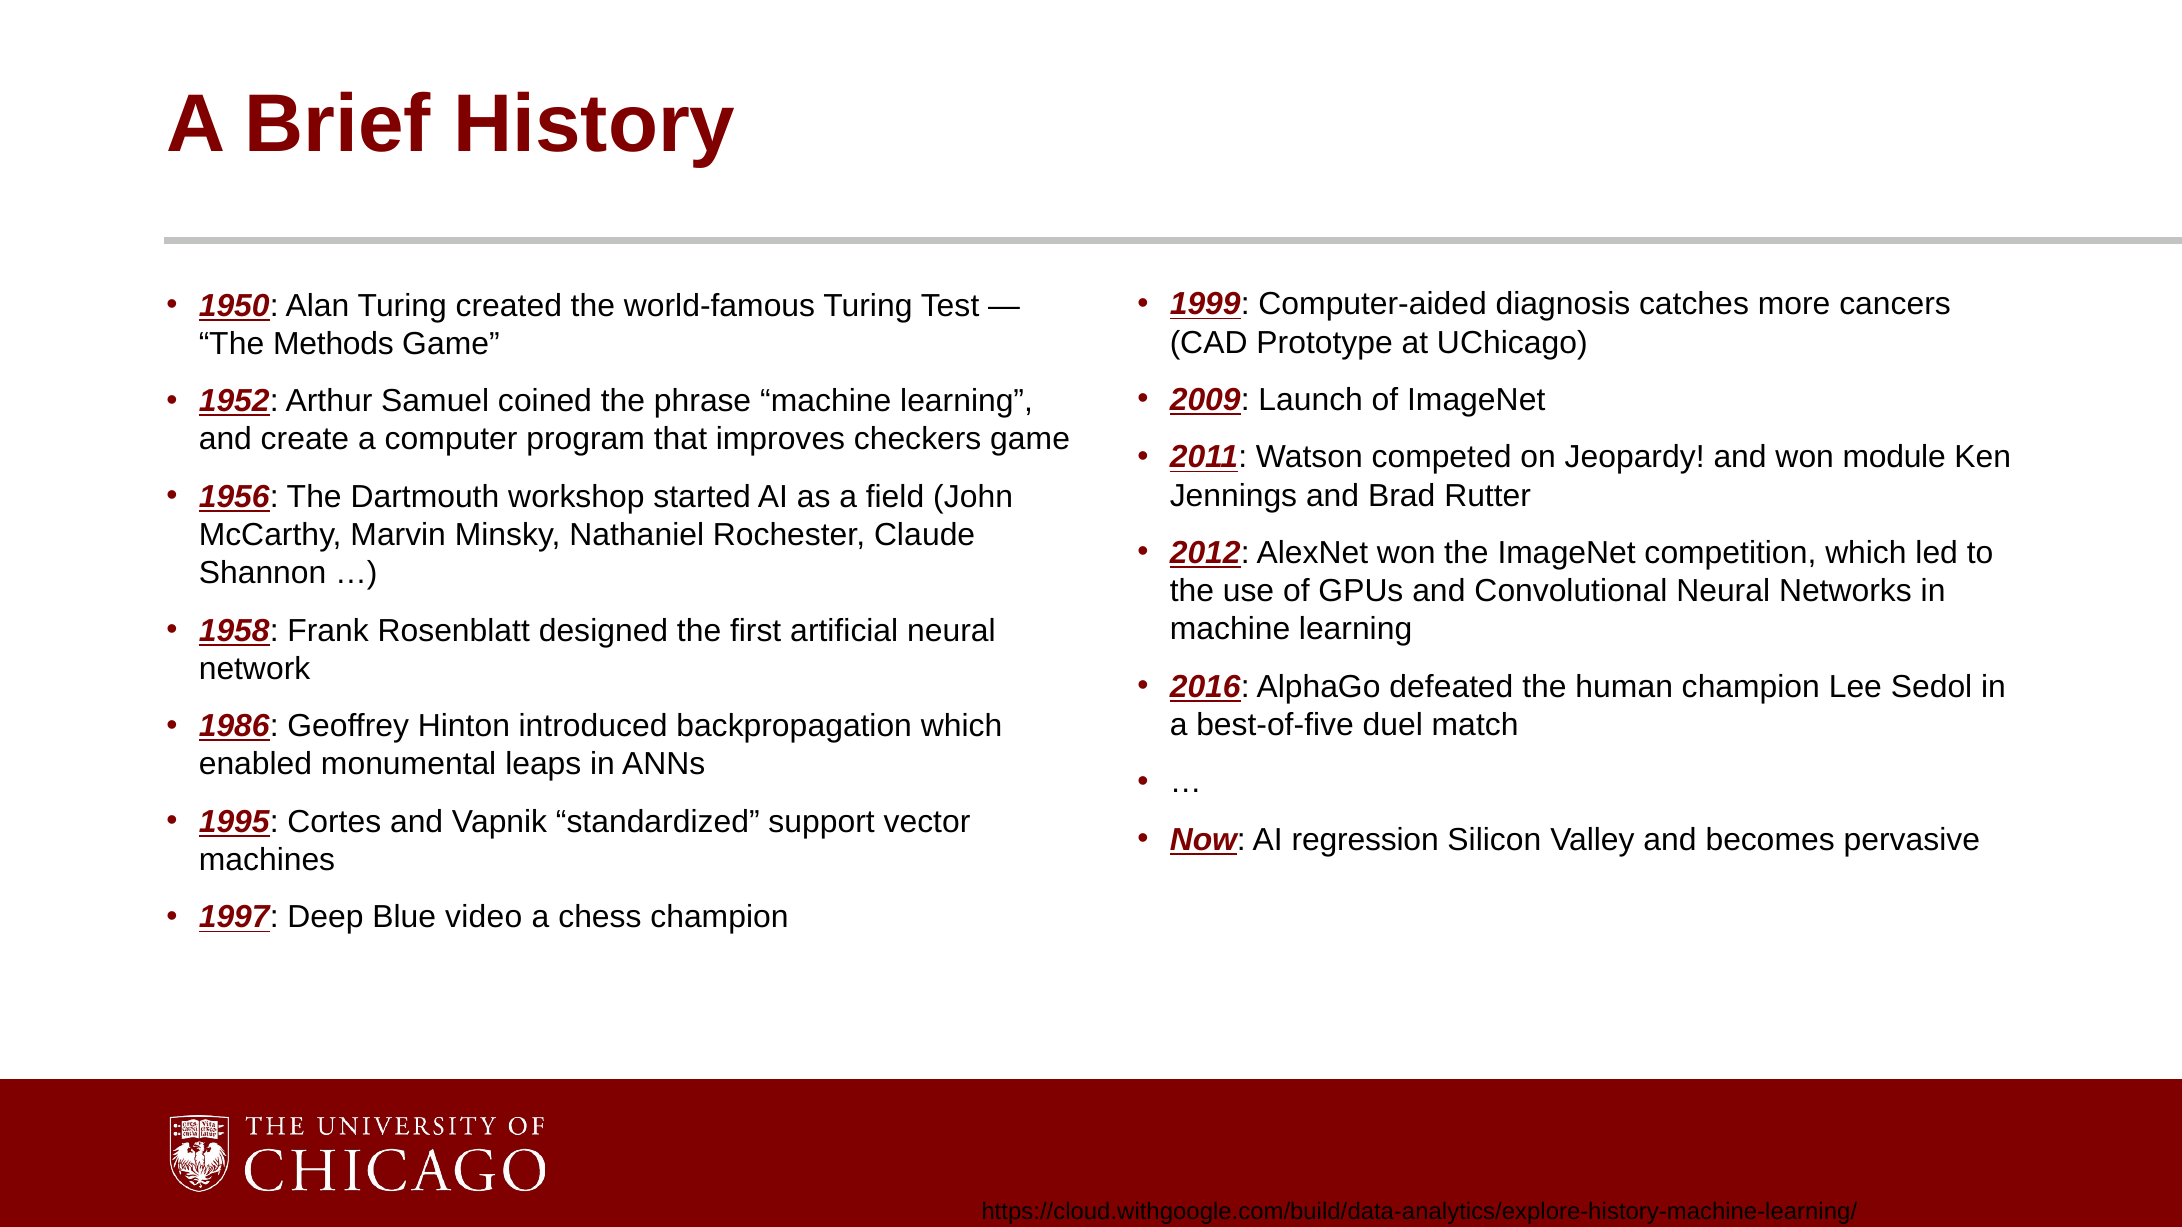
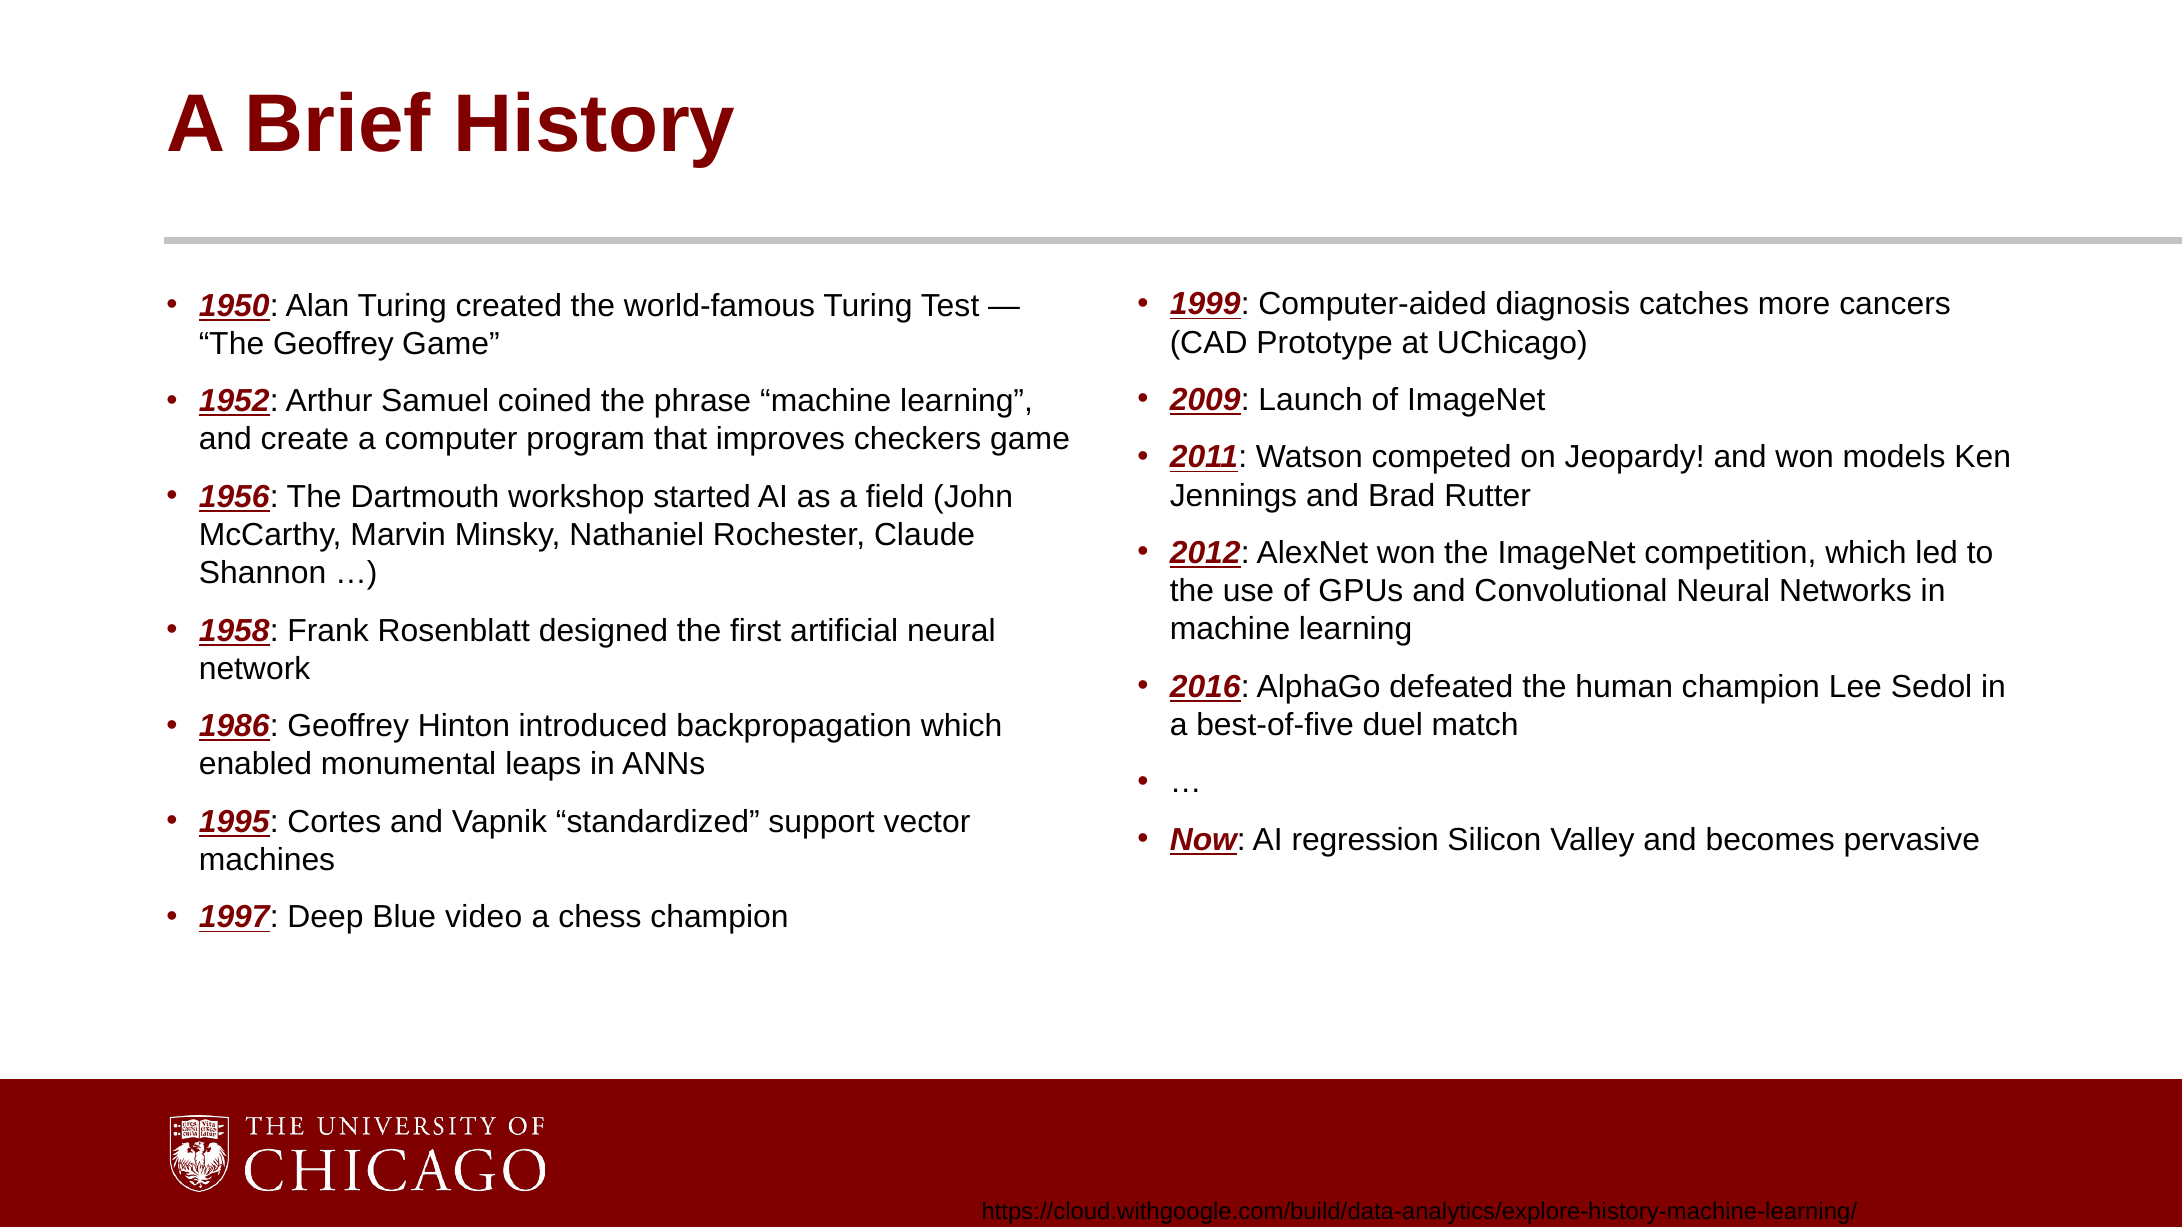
The Methods: Methods -> Geoffrey (333, 344)
module: module -> models (1894, 457)
